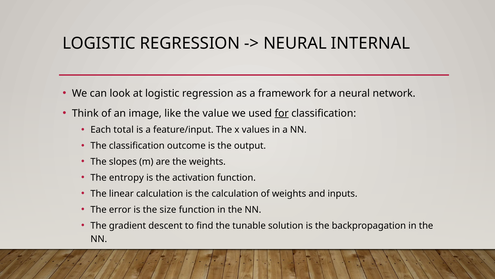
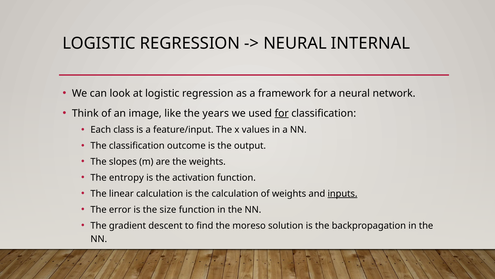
value: value -> years (216, 113)
total: total -> class (124, 130)
inputs underline: none -> present (343, 193)
tunable: tunable -> moreso (249, 225)
